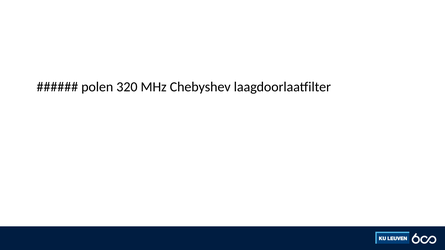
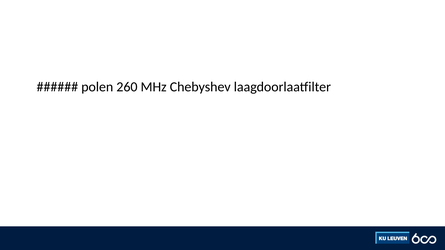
320: 320 -> 260 (127, 87)
